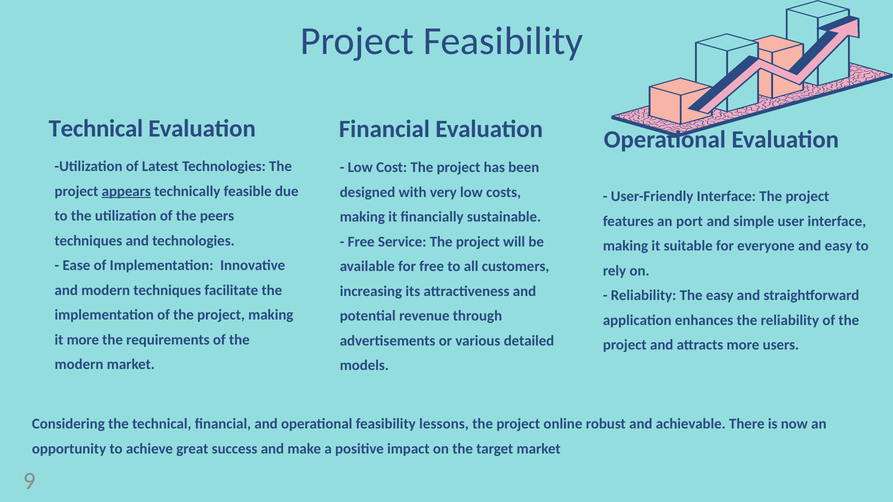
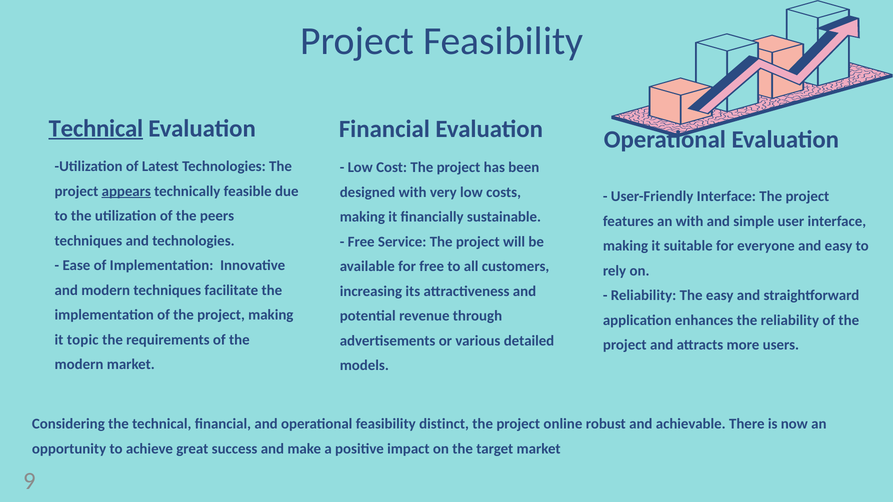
Technical underline: none -> present (96, 128)
an port: port -> with (690, 221)
it more: more -> topic (83, 340)
lessons: lessons -> distinct (444, 424)
